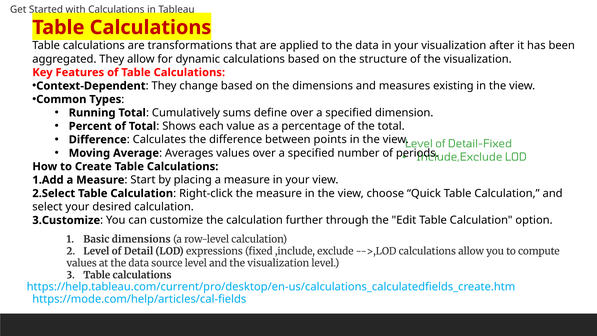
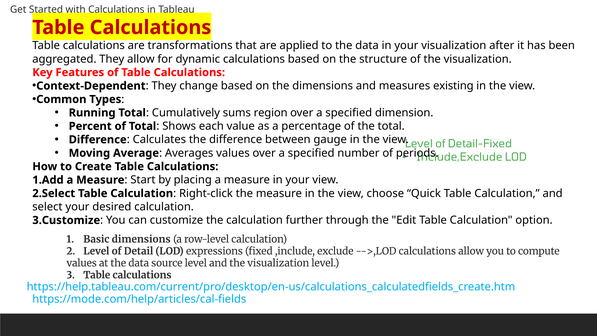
define: define -> region (271, 113)
points: points -> gauge (330, 140)
